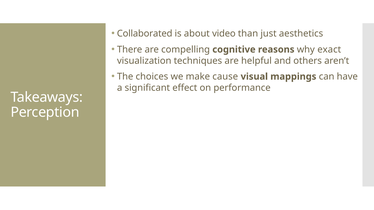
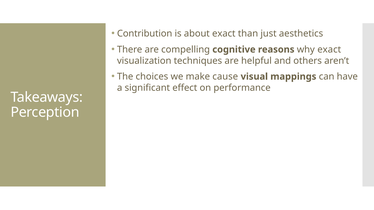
Collaborated: Collaborated -> Contribution (145, 34)
about video: video -> exact (224, 34)
